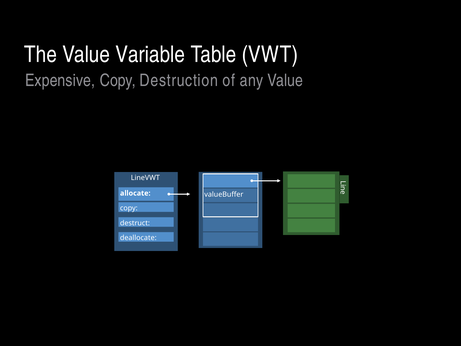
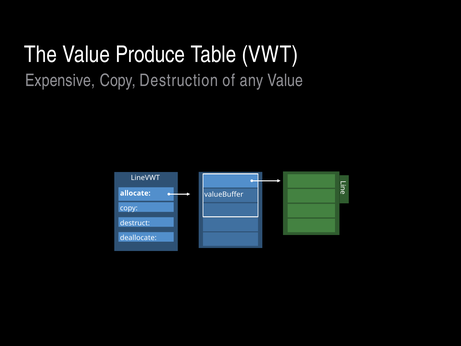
Variable: Variable -> Produce (150, 55)
